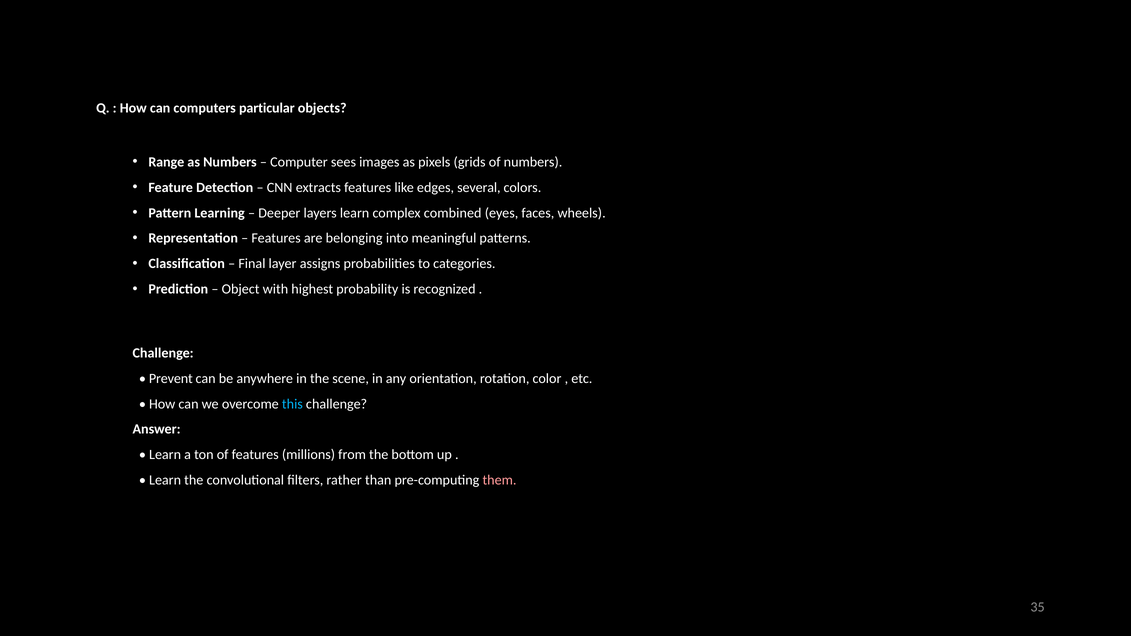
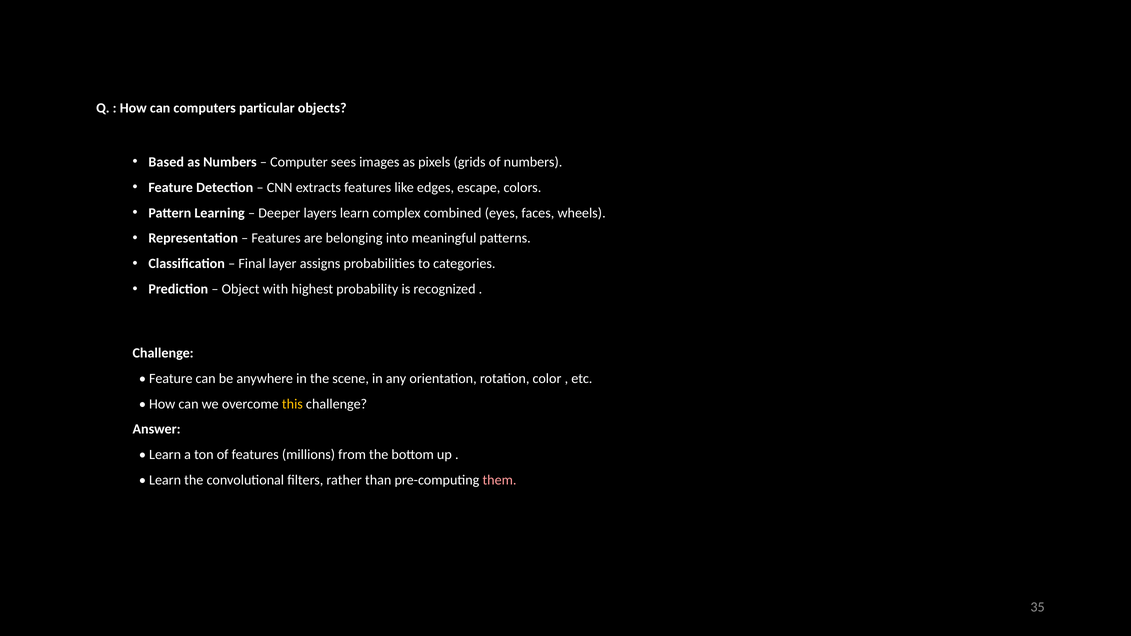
Range: Range -> Based (166, 162)
several: several -> escape (479, 187)
Prevent: Prevent -> Feature (171, 379)
this colour: light blue -> yellow (292, 404)
